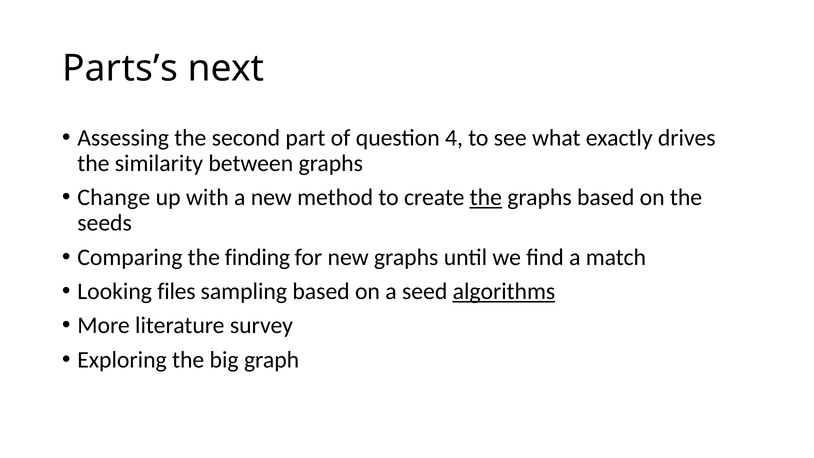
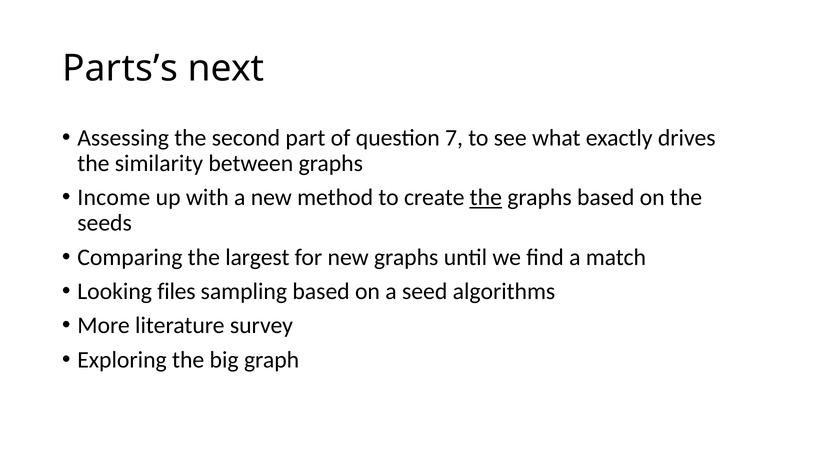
4: 4 -> 7 (454, 138)
Change: Change -> Income (114, 197)
finding: finding -> largest (257, 257)
algorithms underline: present -> none (504, 291)
